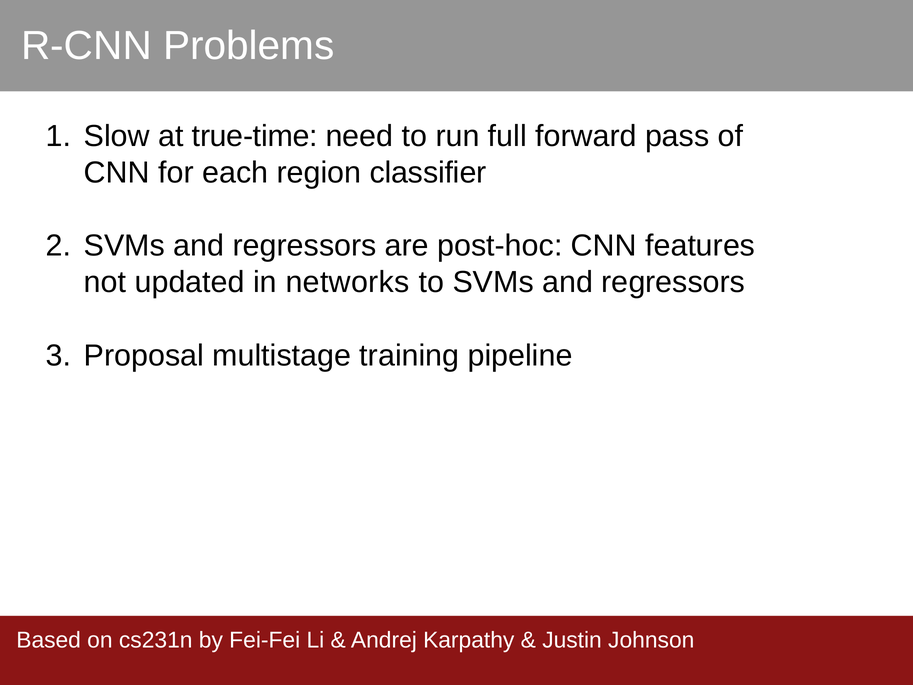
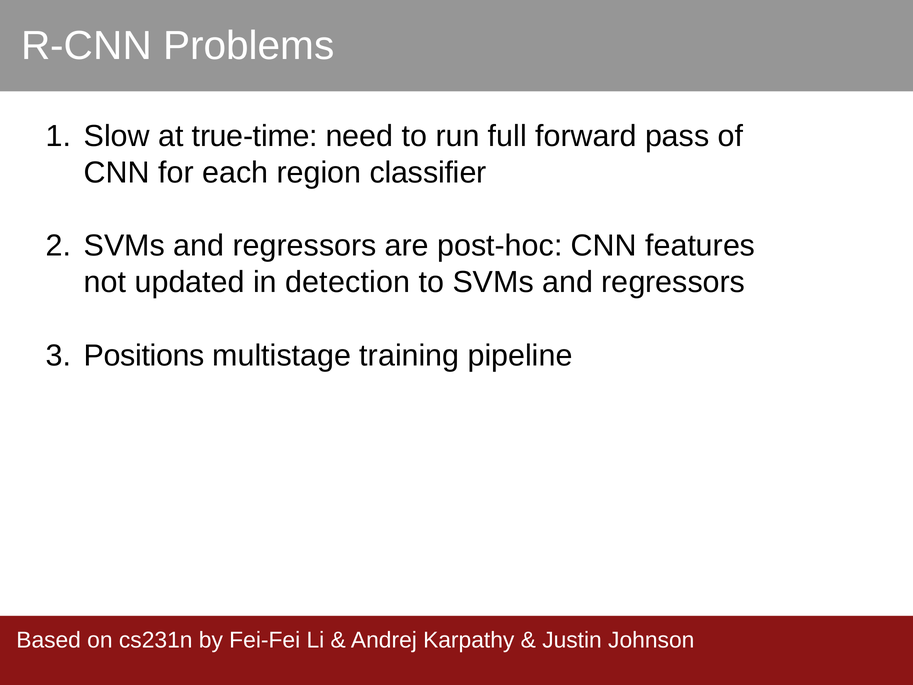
networks: networks -> detection (348, 282)
Proposal: Proposal -> Positions (144, 355)
